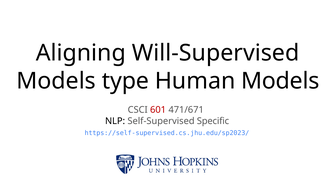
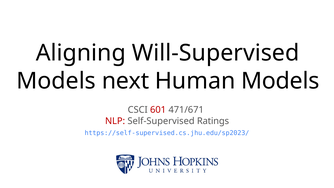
type: type -> next (125, 81)
NLP colour: black -> red (115, 121)
Specific: Specific -> Ratings (213, 121)
